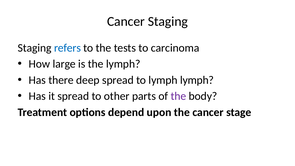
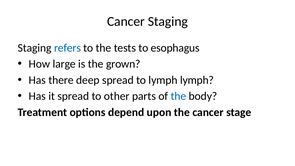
carcinoma: carcinoma -> esophagus (175, 48)
the lymph: lymph -> grown (123, 64)
the colour: purple -> blue (178, 96)
